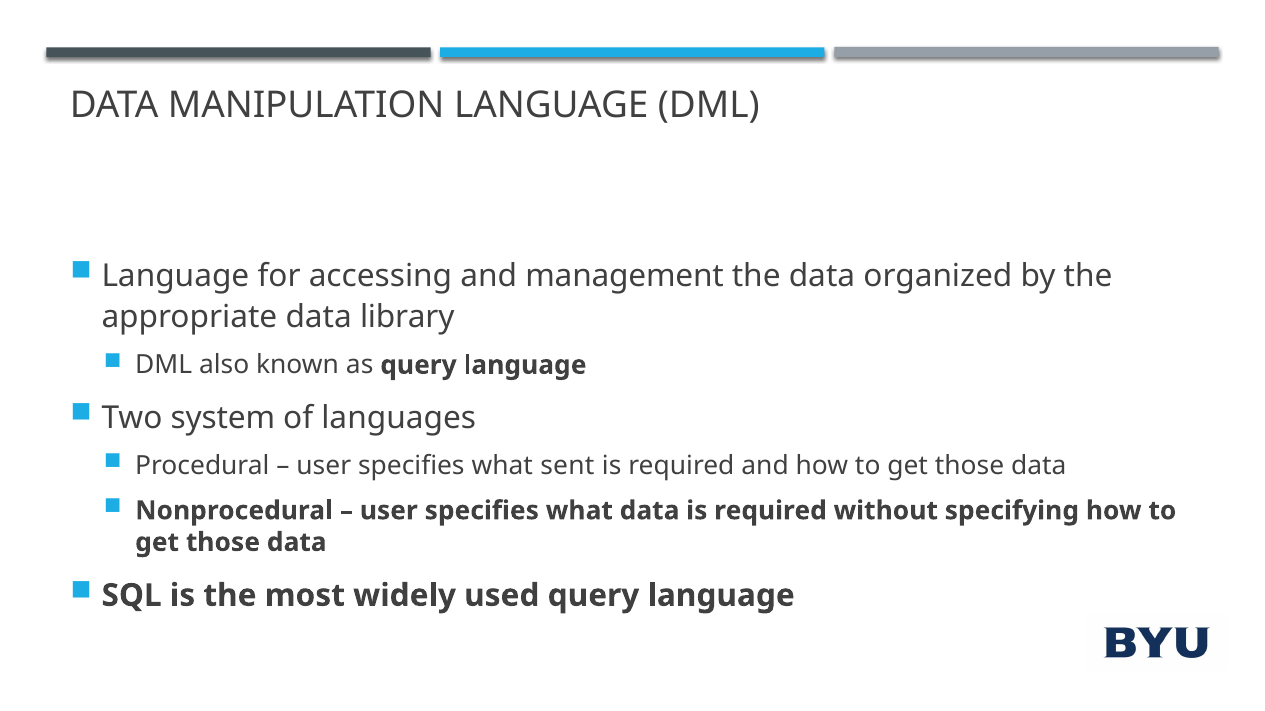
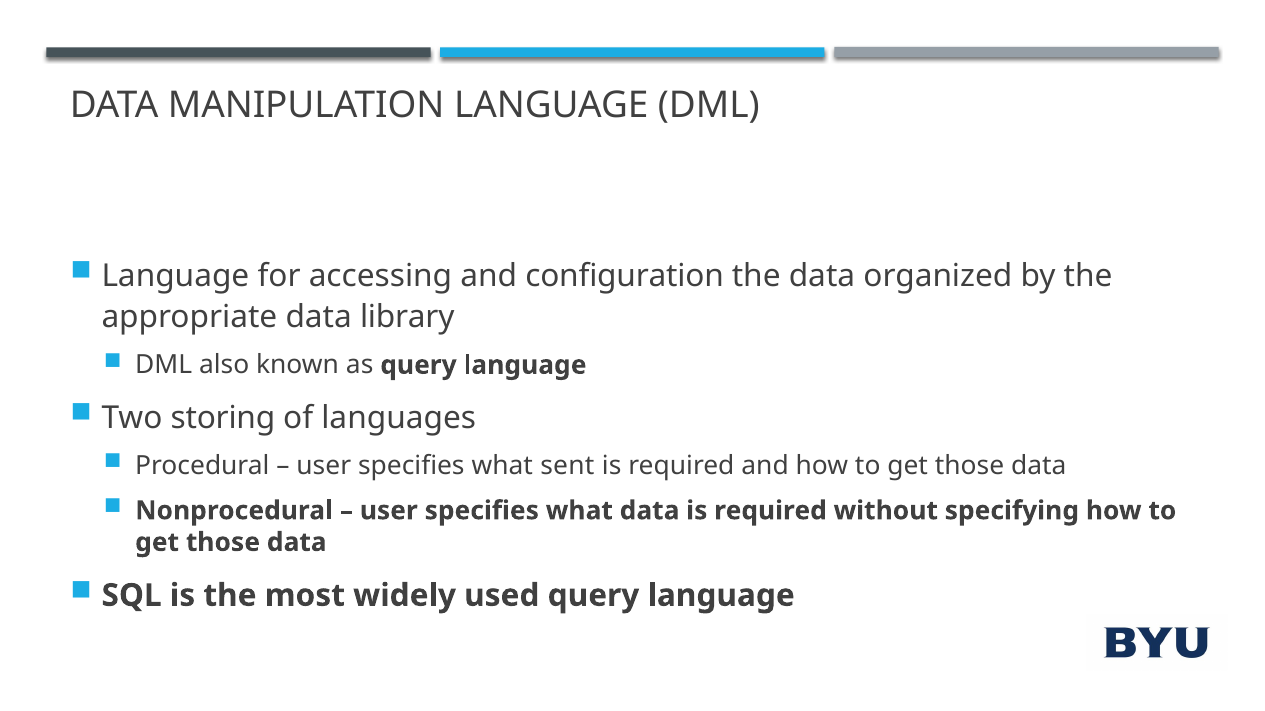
management: management -> configuration (625, 276)
system: system -> storing (223, 419)
